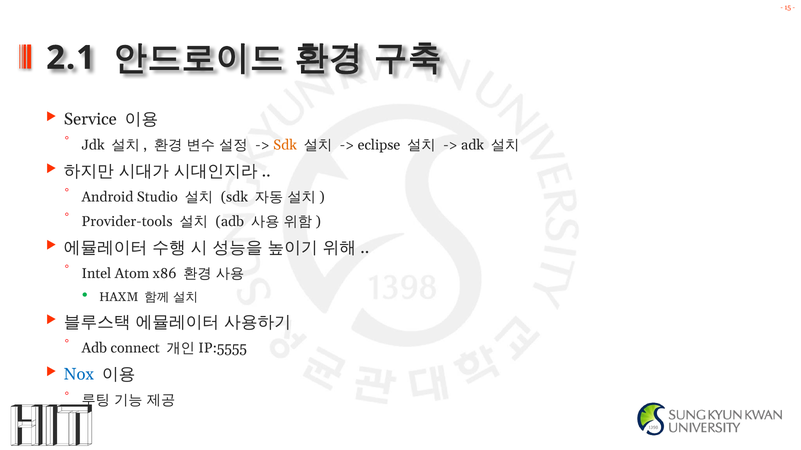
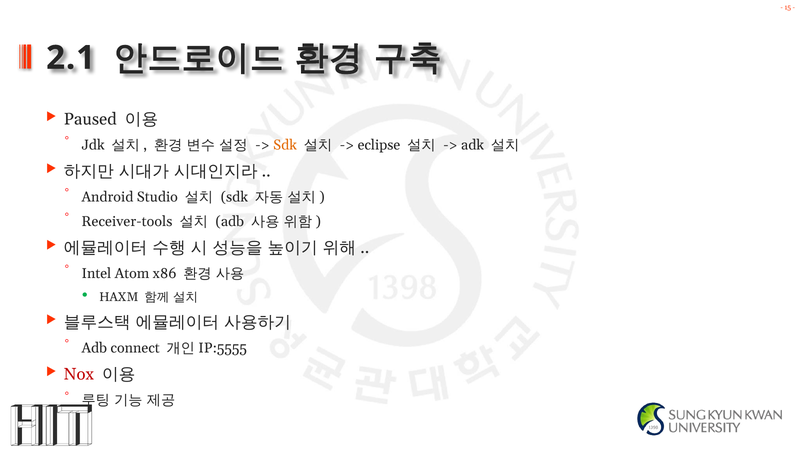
Service: Service -> Paused (90, 119)
Provider-tools: Provider-tools -> Receiver-tools (127, 222)
Nox colour: blue -> red (79, 375)
